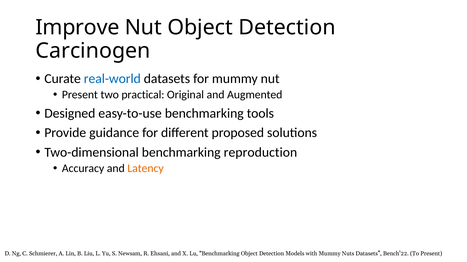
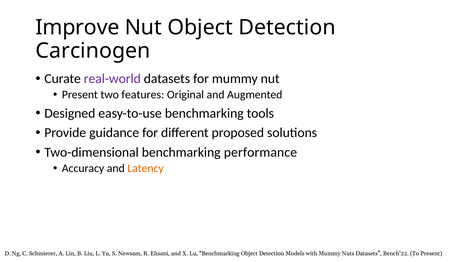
real-world colour: blue -> purple (112, 79)
practical: practical -> features (143, 95)
reproduction: reproduction -> performance (260, 153)
